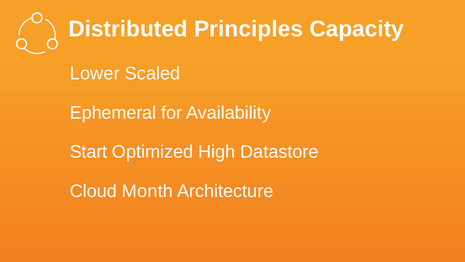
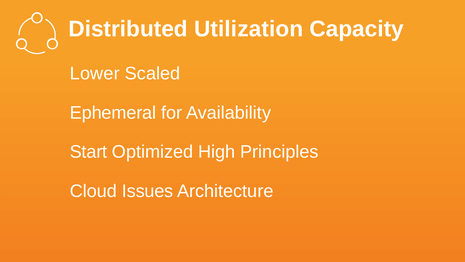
Principles: Principles -> Utilization (249, 29)
Datastore: Datastore -> Principles (279, 152)
Month: Month -> Issues (148, 191)
